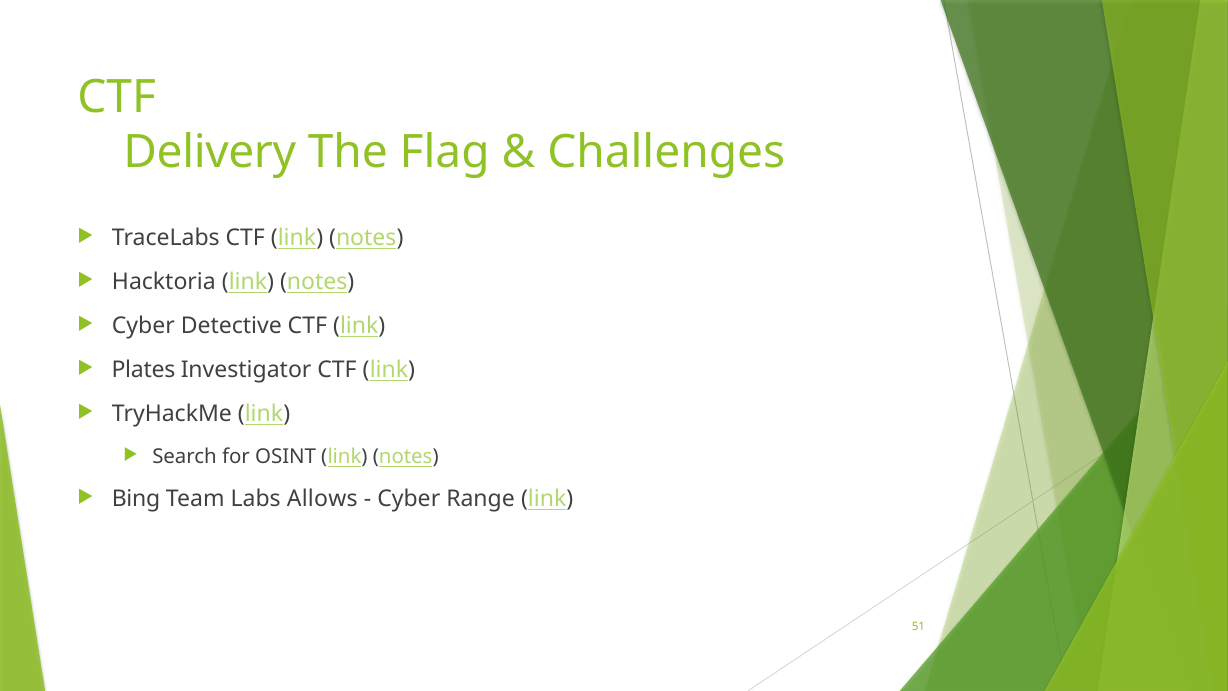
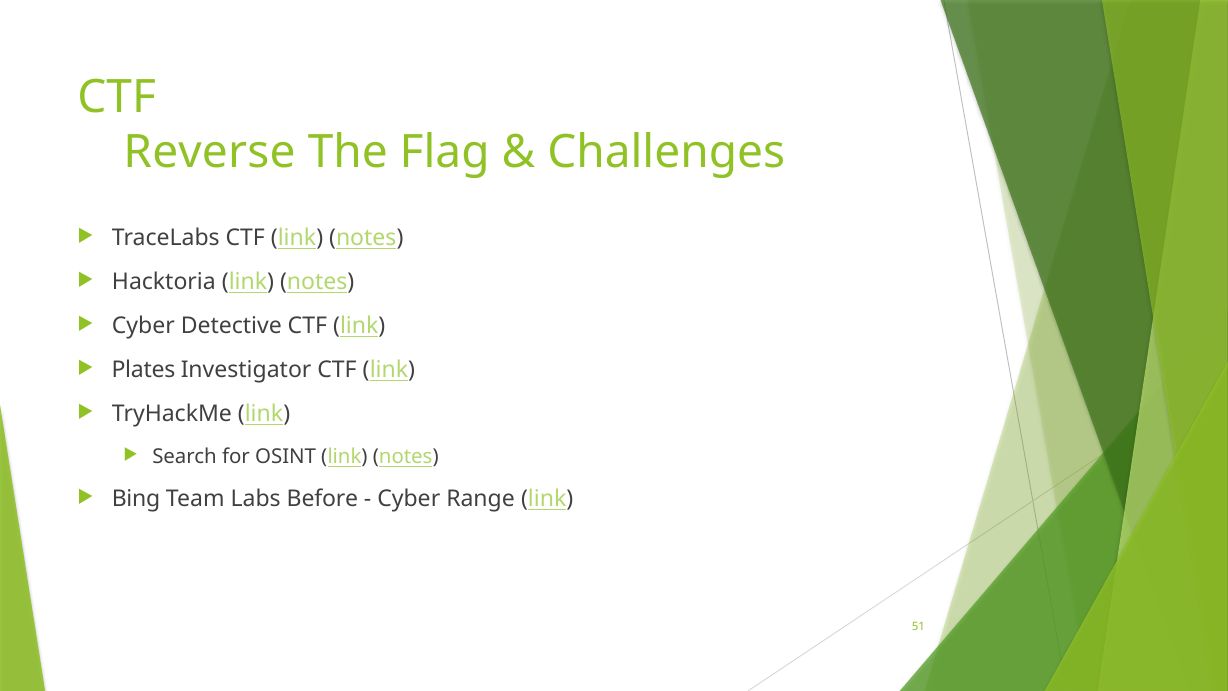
Delivery: Delivery -> Reverse (209, 152)
Allows: Allows -> Before (322, 499)
